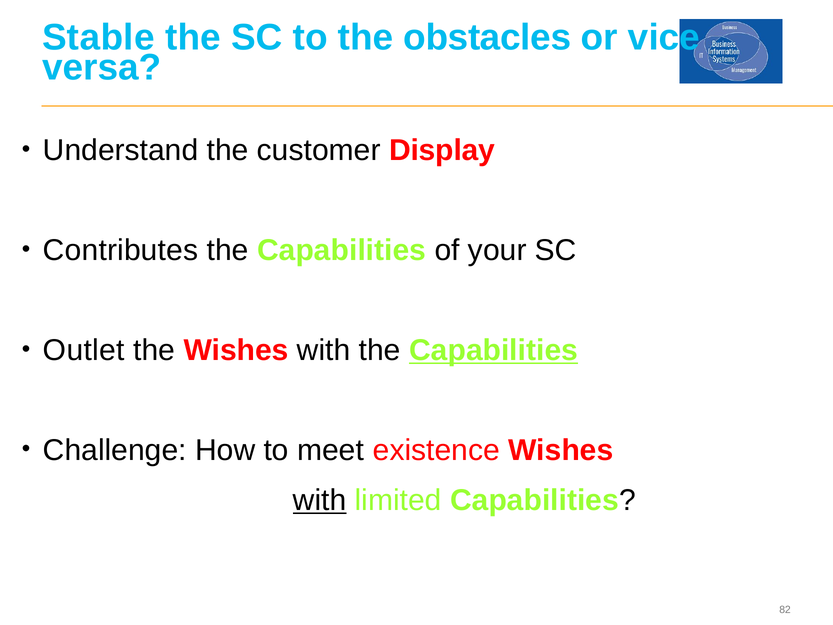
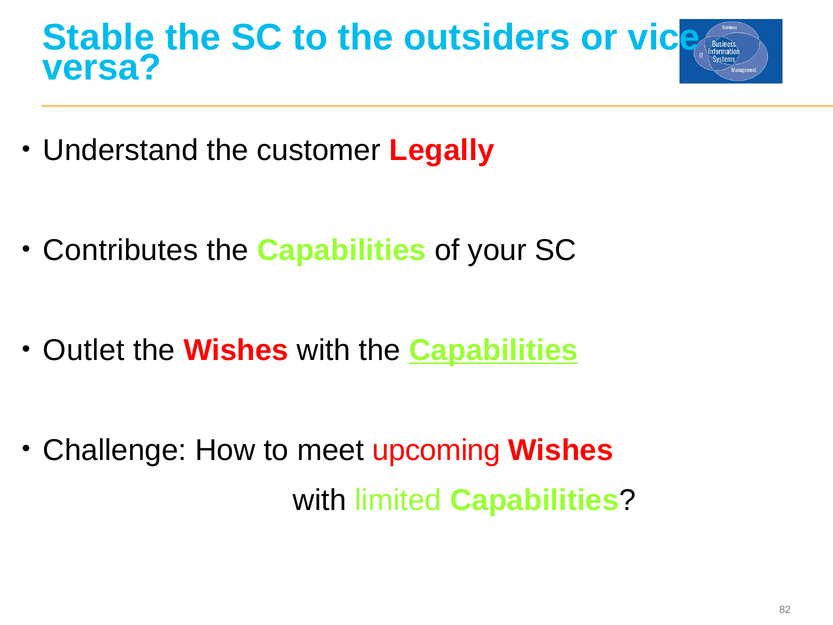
obstacles: obstacles -> outsiders (487, 37)
Display: Display -> Legally (442, 150)
existence: existence -> upcoming (436, 450)
with underline: present -> none (320, 500)
